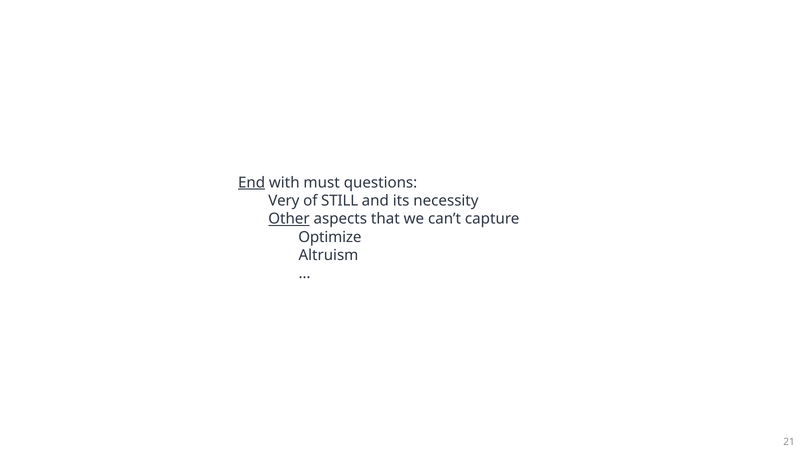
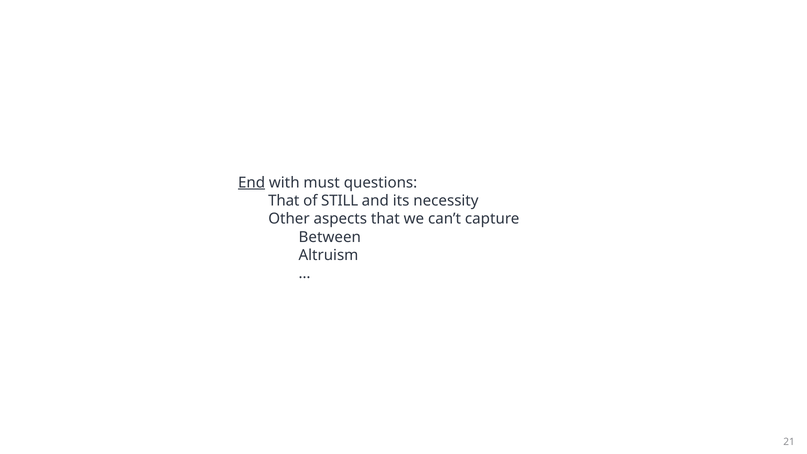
Very: Very -> That (284, 201)
Other underline: present -> none (289, 219)
Optimize: Optimize -> Between (330, 237)
